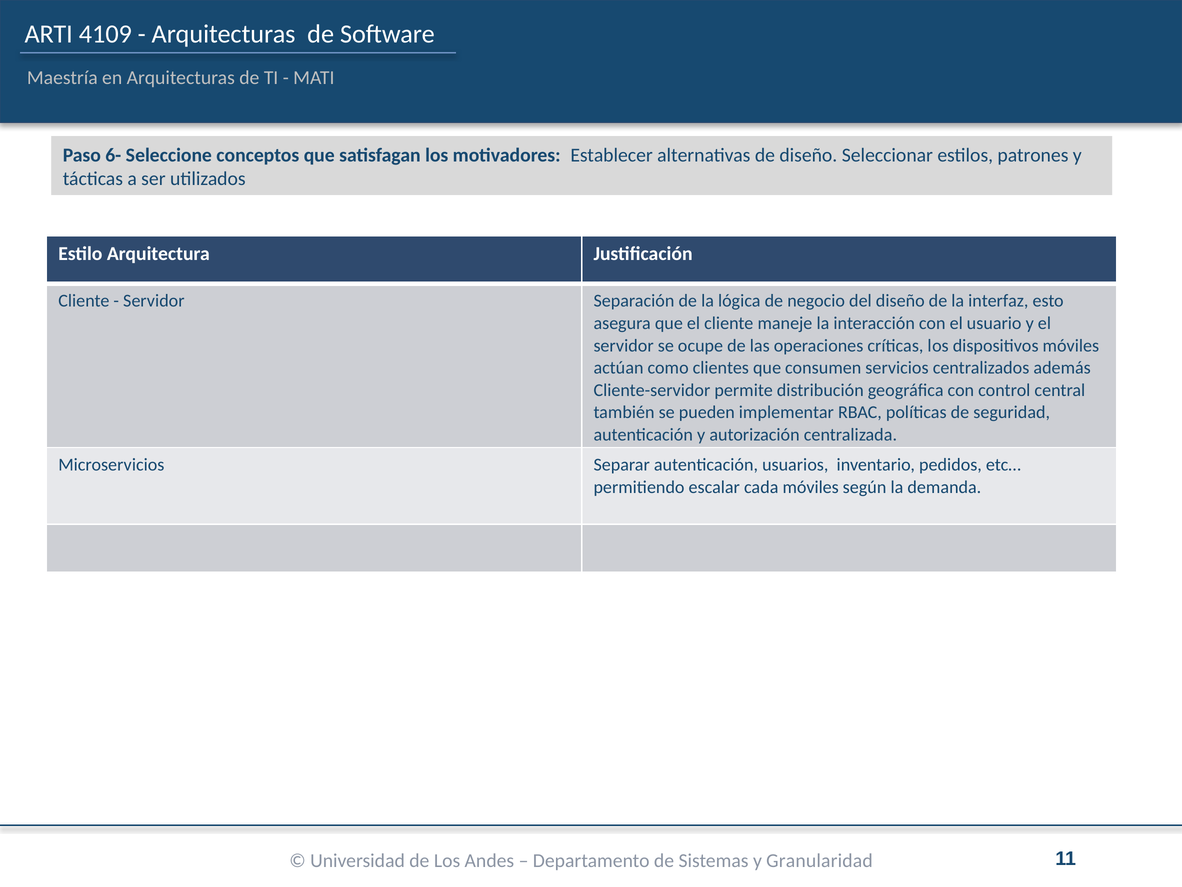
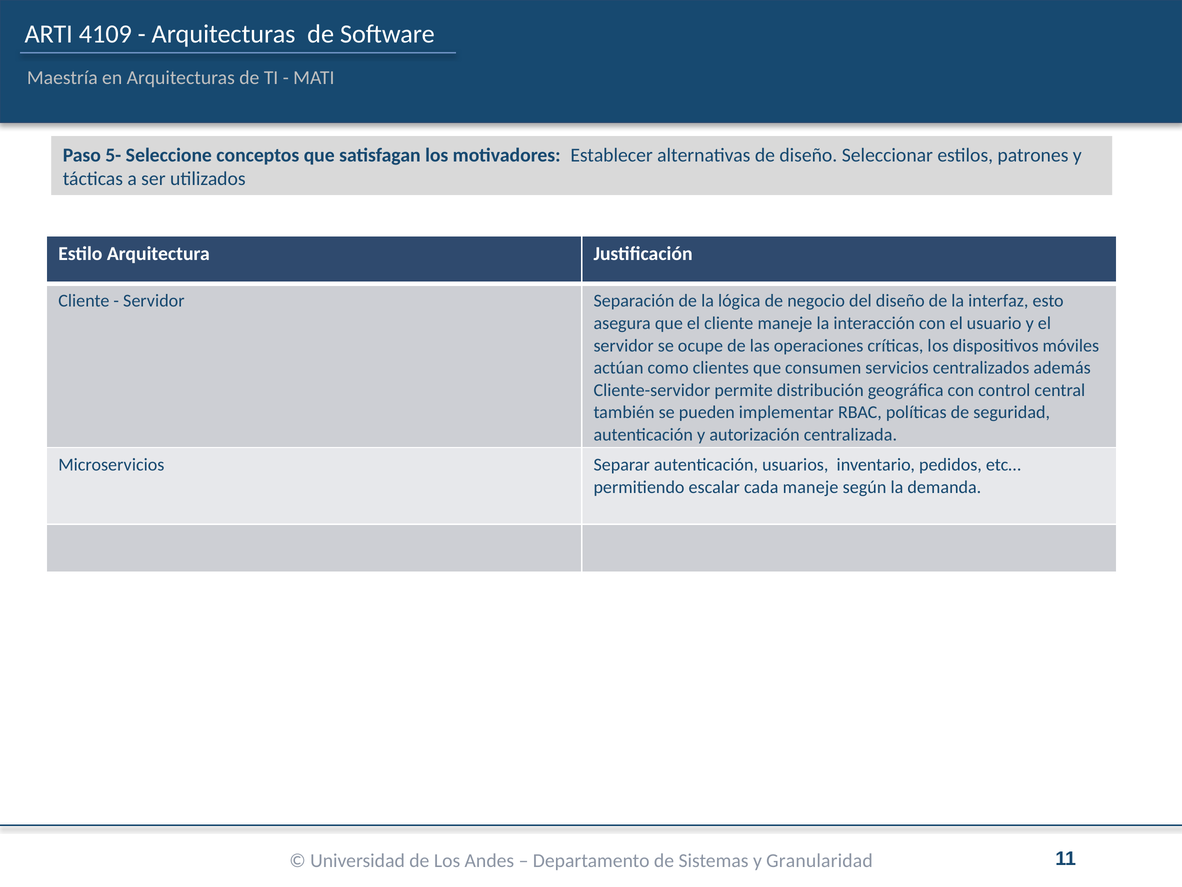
6-: 6- -> 5- (113, 155)
cada móviles: móviles -> maneje (811, 487)
